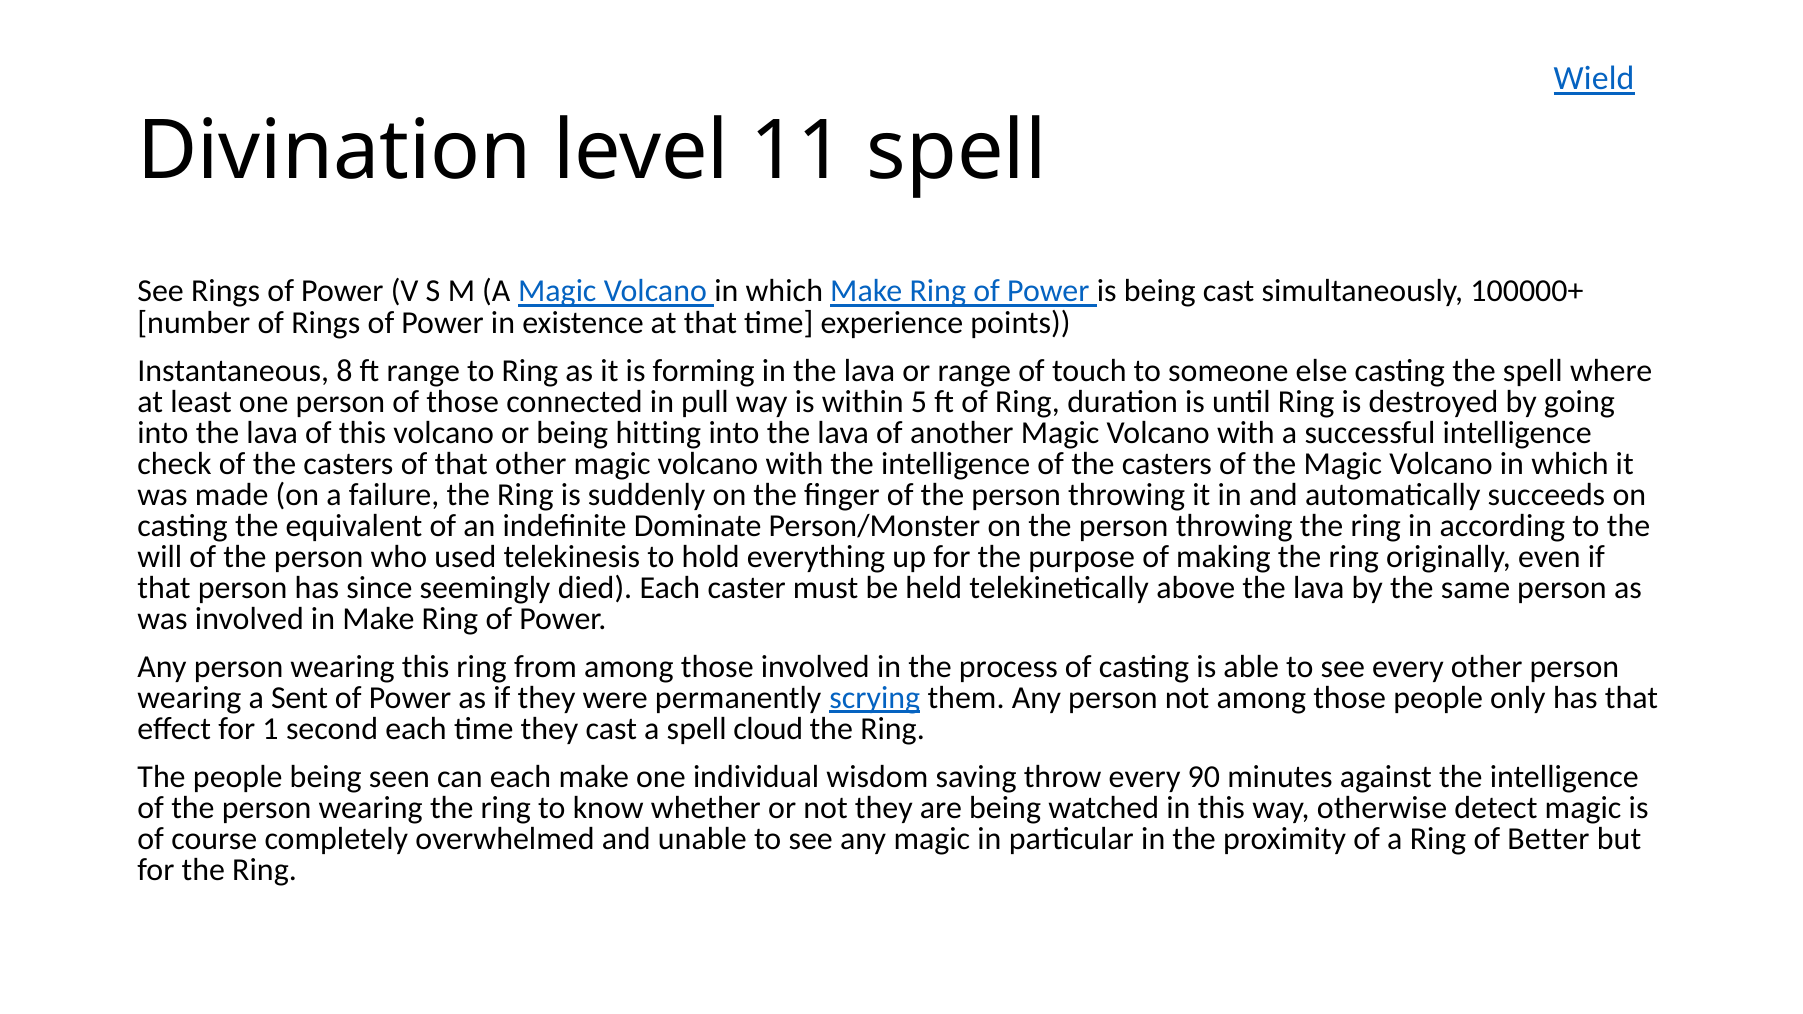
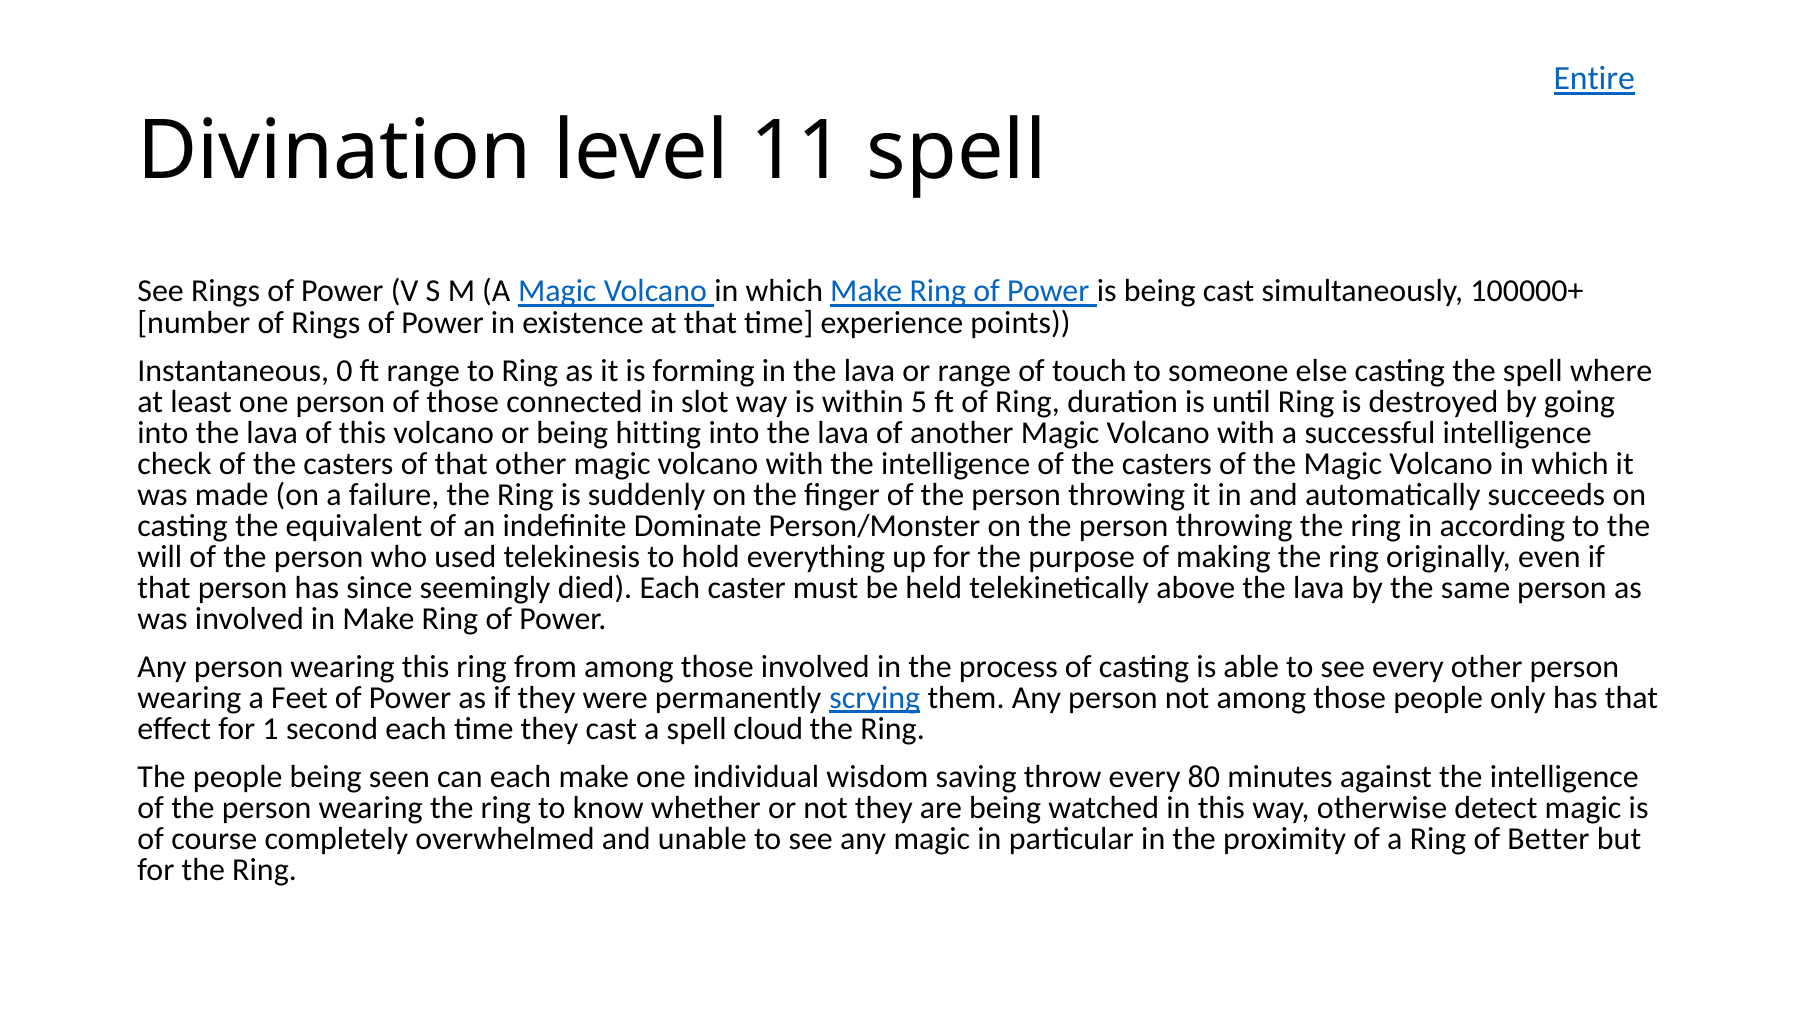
Wield: Wield -> Entire (1594, 79)
8: 8 -> 0 (344, 371)
pull: pull -> slot (705, 402)
Sent: Sent -> Feet (300, 698)
90: 90 -> 80 (1204, 777)
